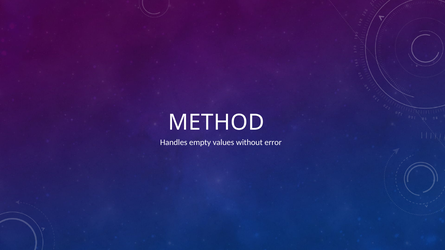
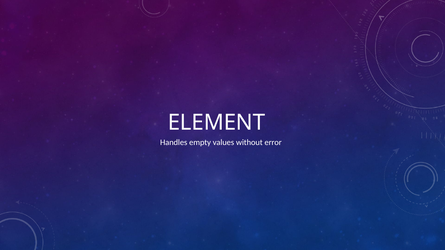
METHOD: METHOD -> ELEMENT (216, 123)
